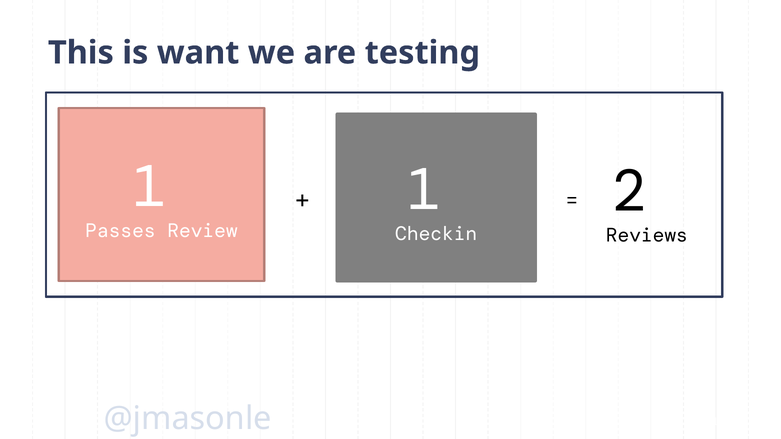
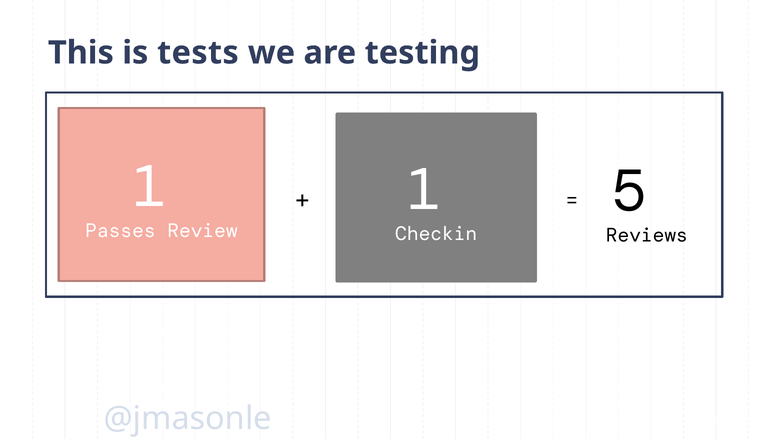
want: want -> tests (198, 53)
2: 2 -> 5 (629, 191)
